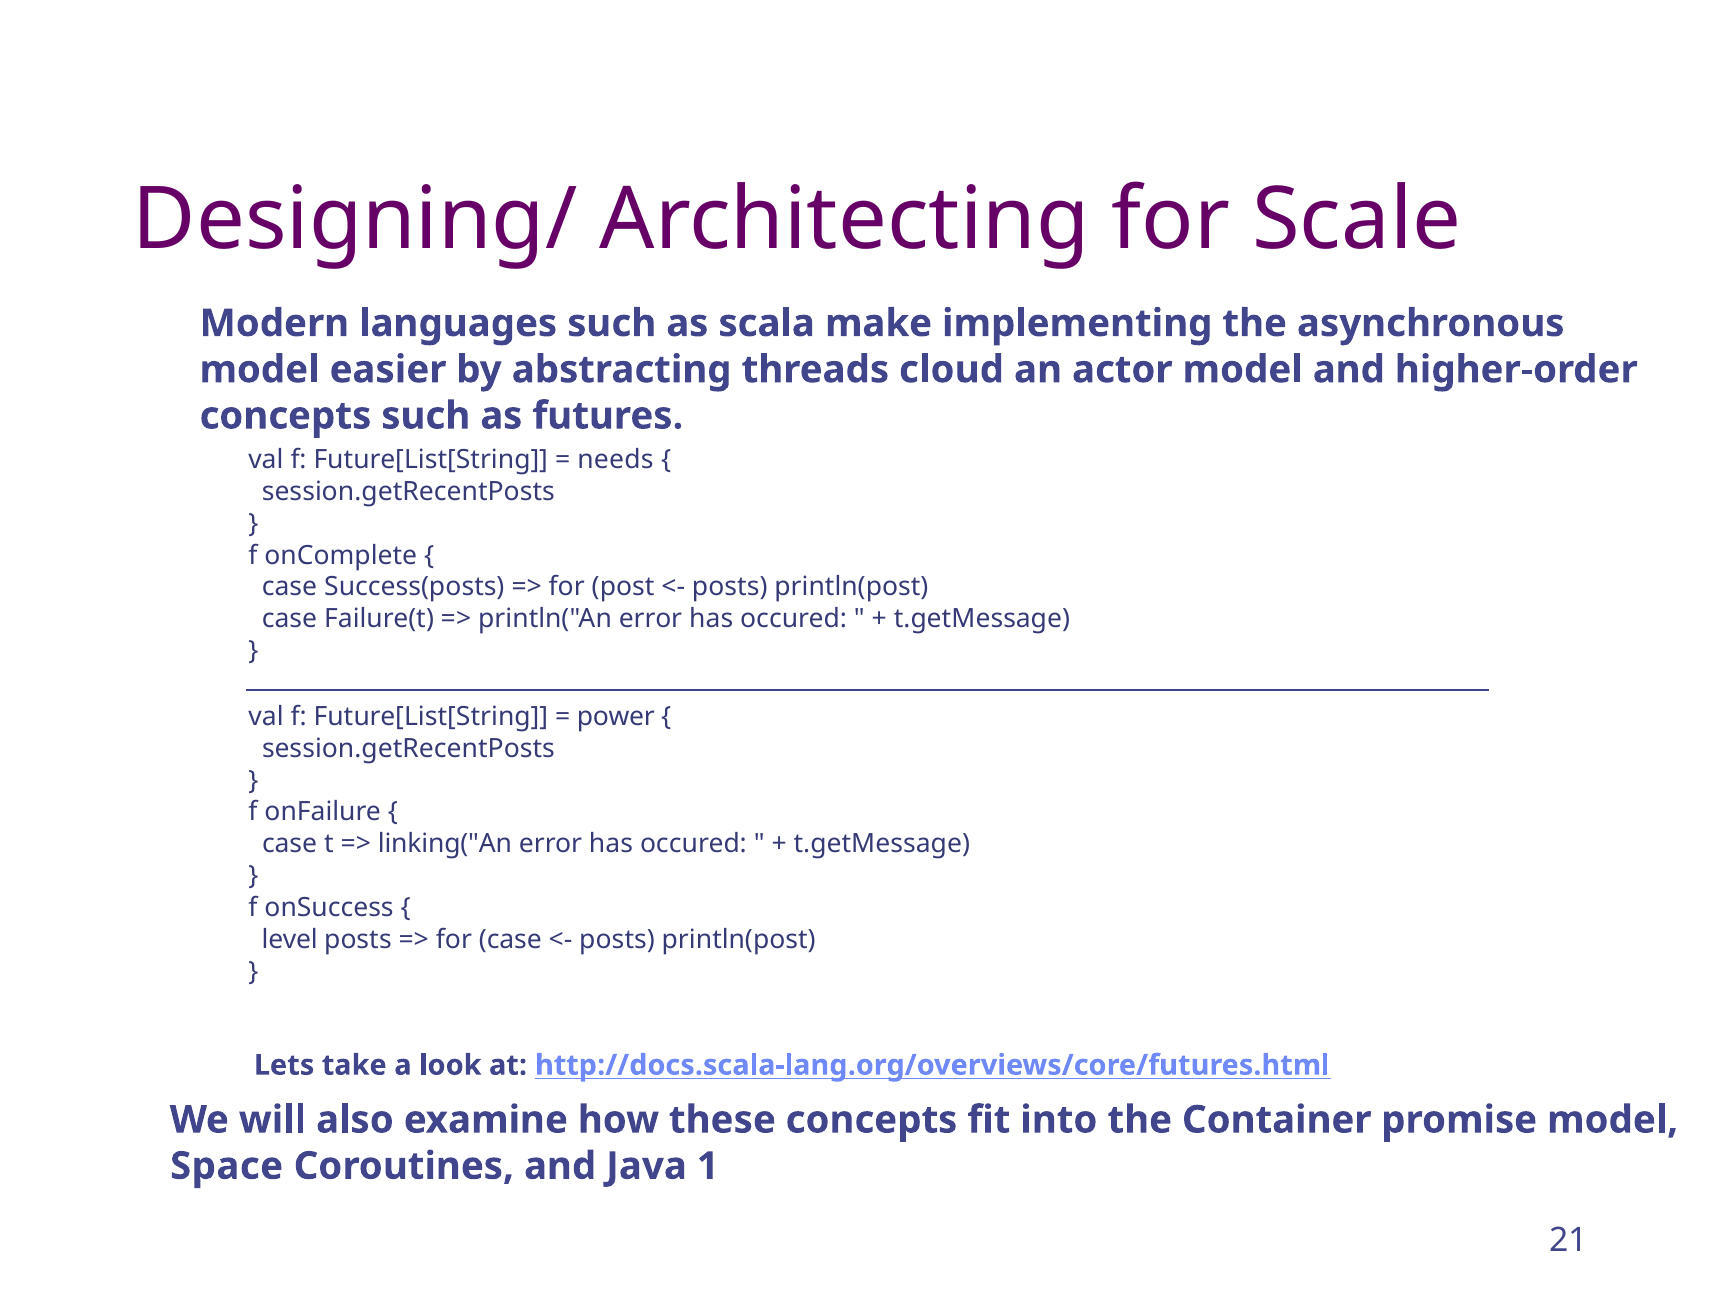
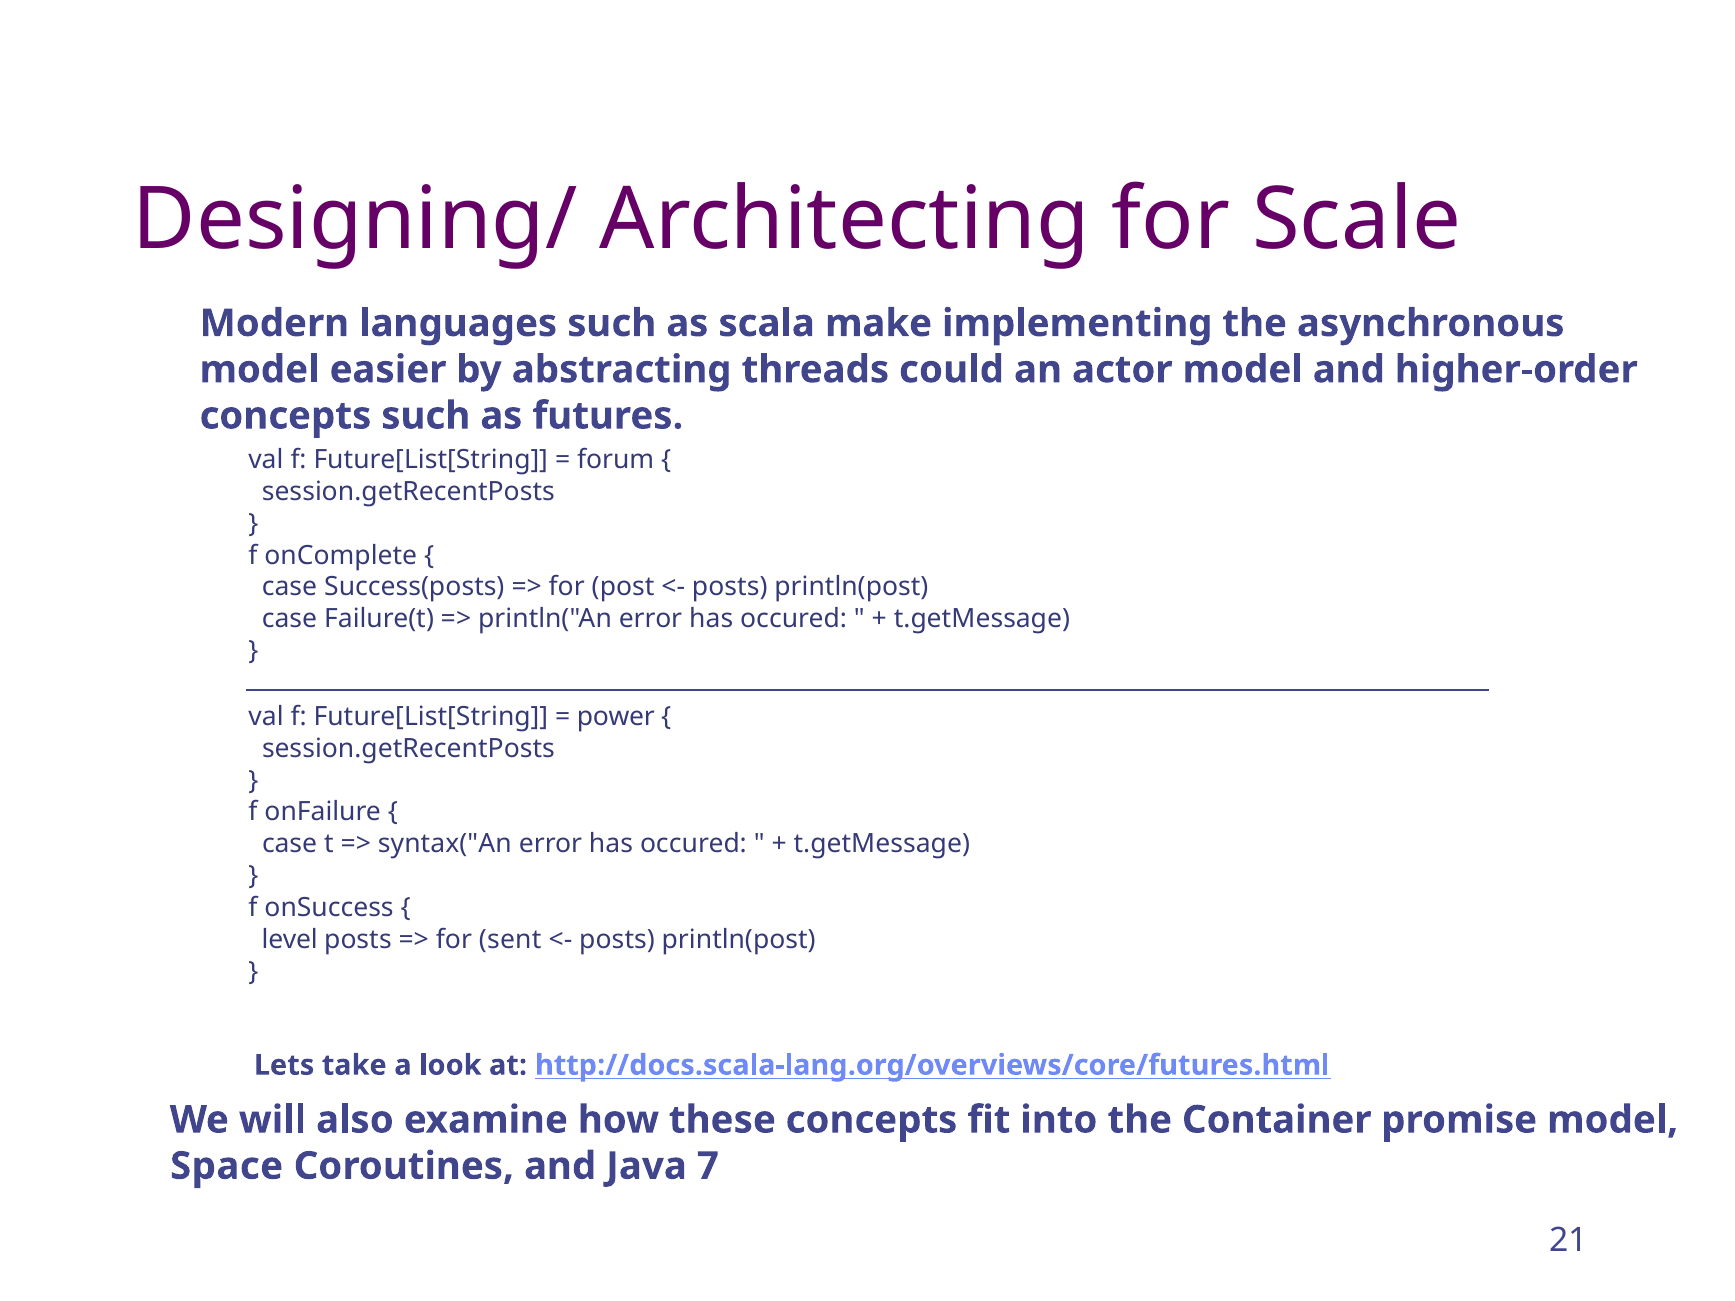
cloud: cloud -> could (952, 370)
needs: needs -> forum (616, 460)
linking("An: linking("An -> syntax("An (445, 844)
for case: case -> sent (510, 940)
1: 1 -> 7 (708, 1166)
